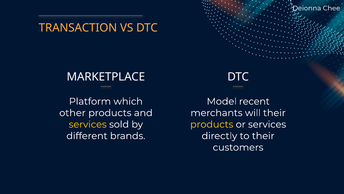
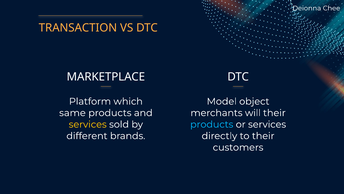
recent: recent -> object (254, 101)
other: other -> same (72, 113)
products colour: yellow -> light blue (212, 124)
